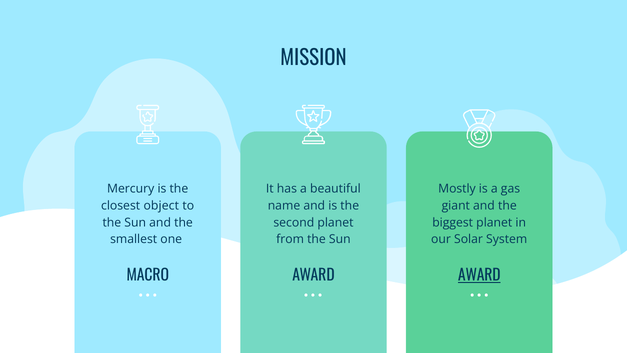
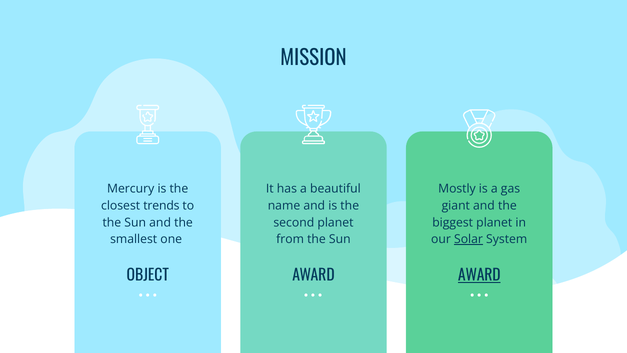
object: object -> trends (161, 205)
Solar underline: none -> present (468, 239)
MACRO: MACRO -> OBJECT (148, 275)
